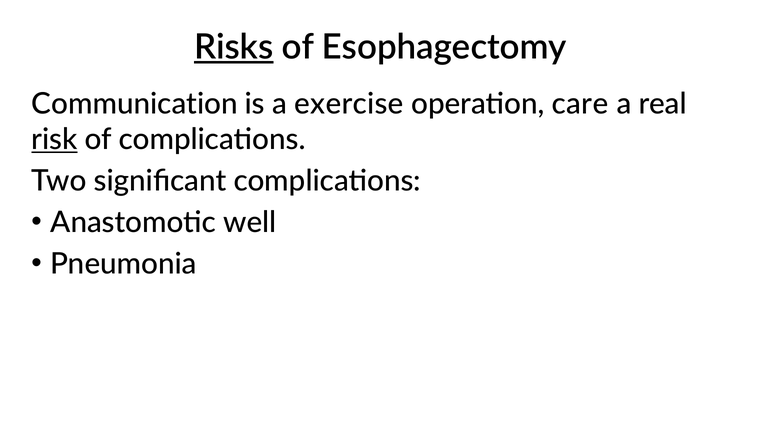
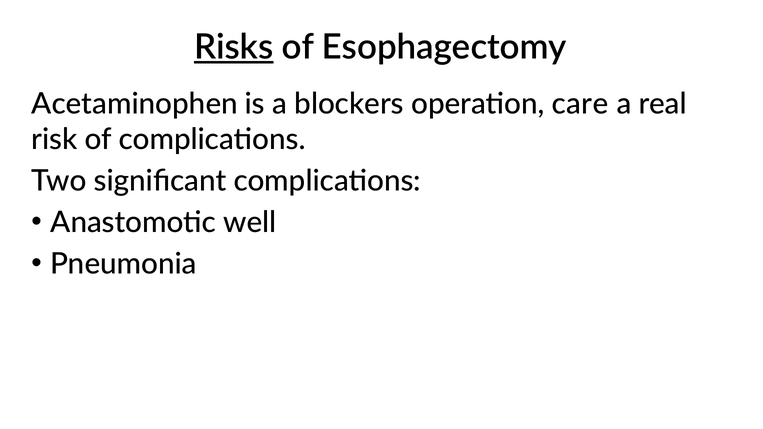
Communication: Communication -> Acetaminophen (135, 104)
exercise: exercise -> blockers (349, 104)
risk underline: present -> none (54, 139)
